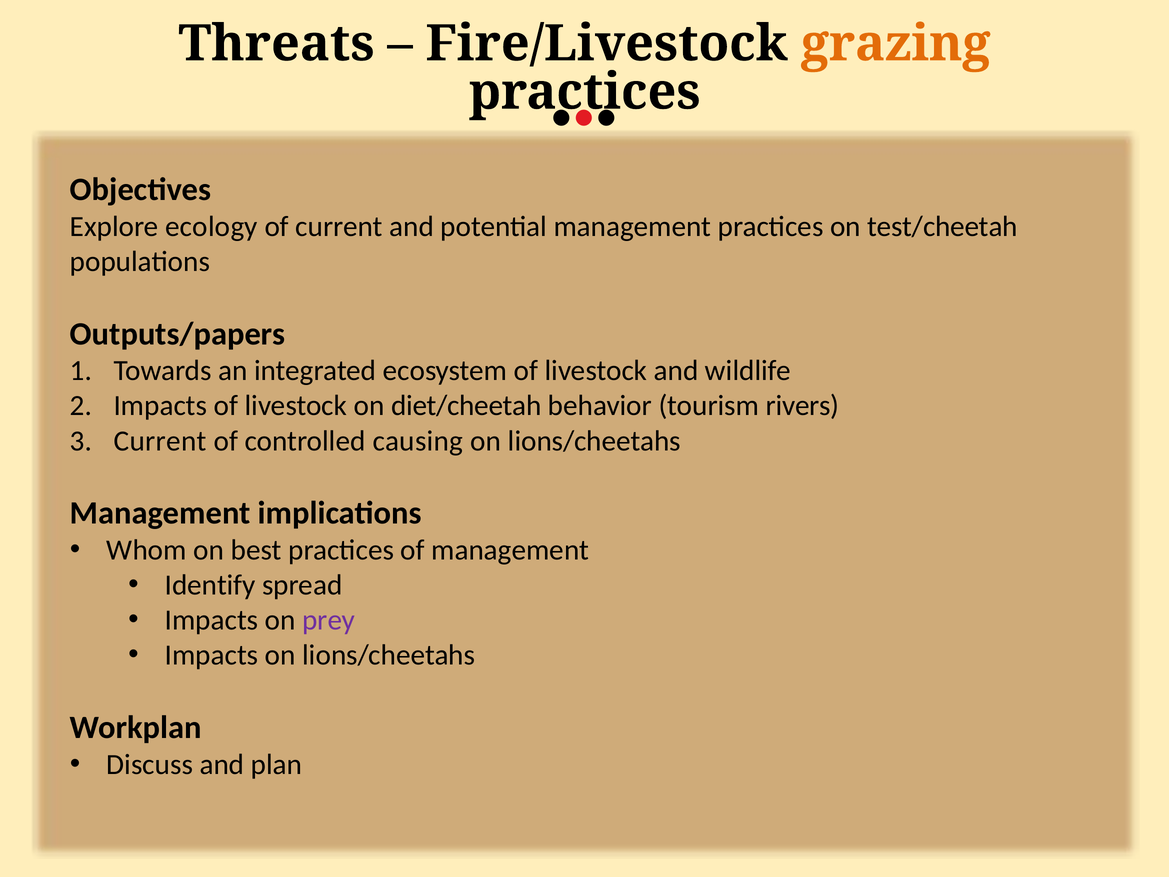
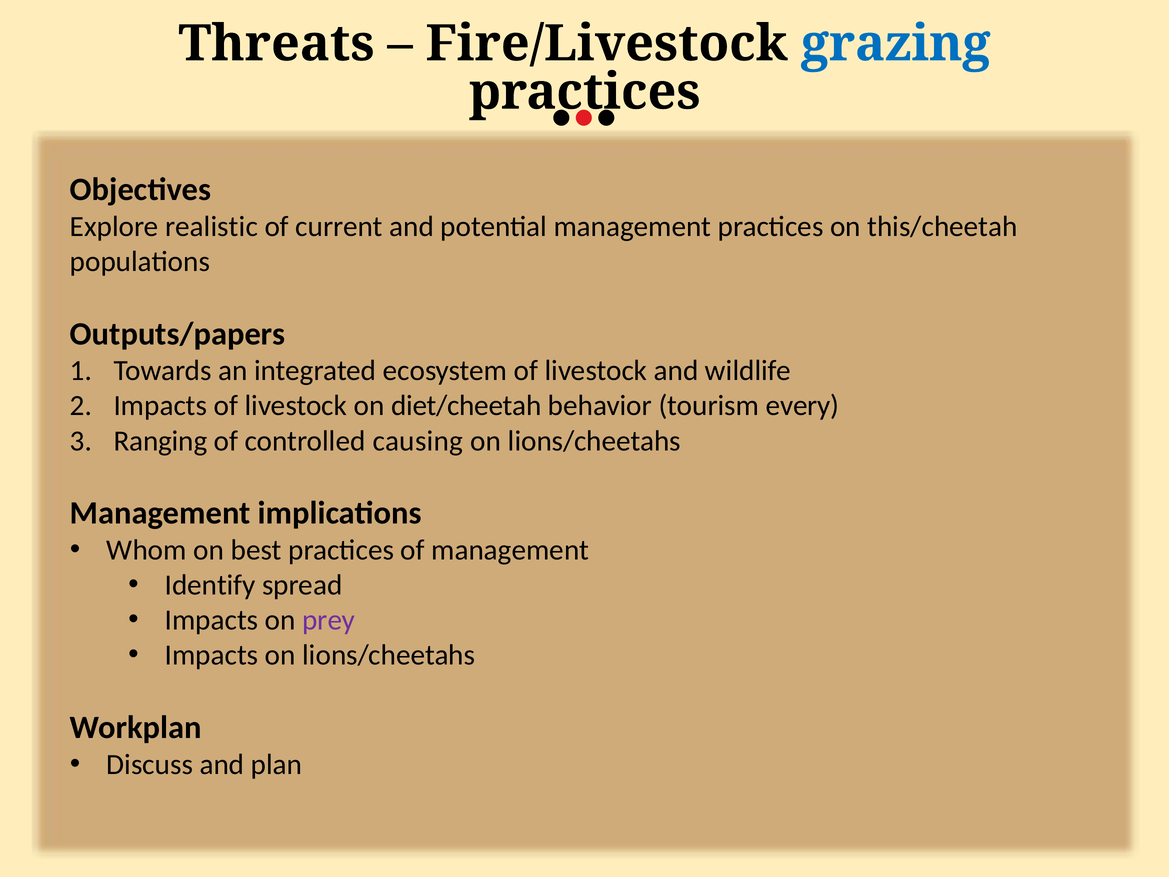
grazing colour: orange -> blue (896, 44)
ecology: ecology -> realistic (211, 226)
test/cheetah: test/cheetah -> this/cheetah (942, 226)
rivers: rivers -> every (803, 406)
Current: Current -> Ranging (161, 441)
